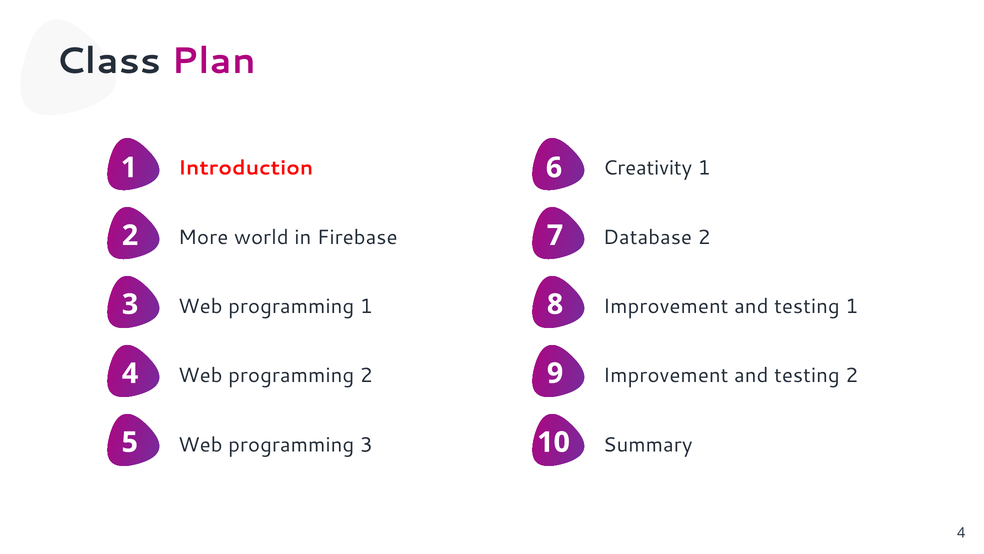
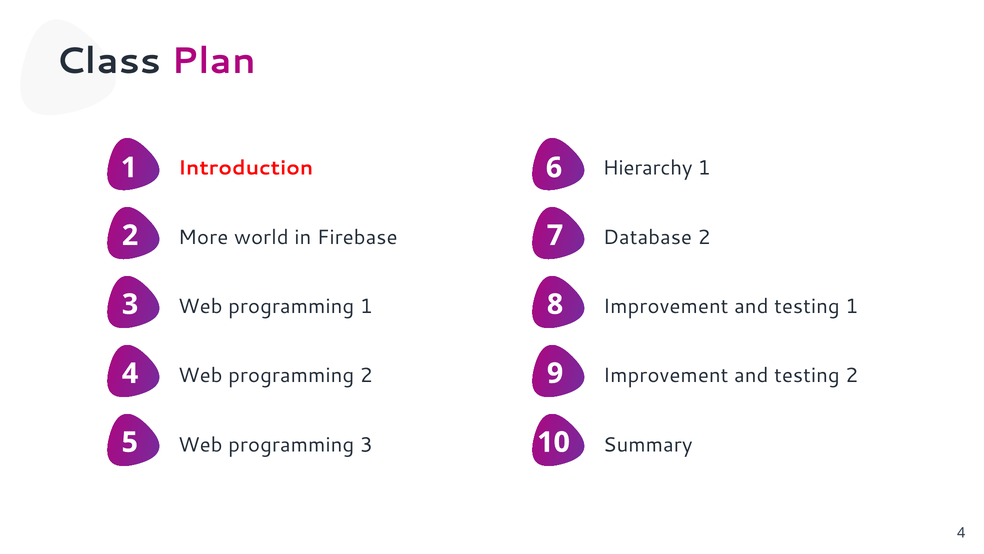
Creativity: Creativity -> Hierarchy (648, 168)
